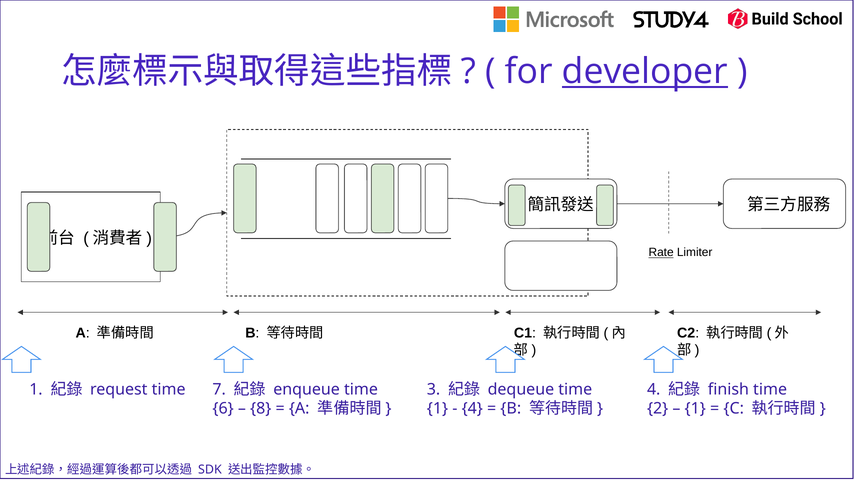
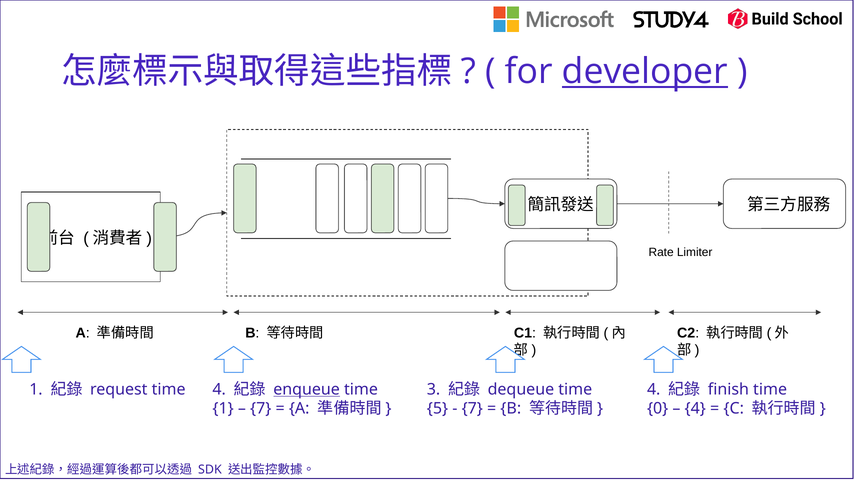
Rate underline: present -> none (661, 253)
time 7: 7 -> 4 (219, 390)
enqueue underline: none -> present (307, 390)
6: 6 -> 1 (223, 409)
8: 8 -> 7 (261, 409)
1: 1 -> 5 (437, 409)
4: 4 -> 7 (472, 409)
2: 2 -> 0 (658, 409)
1: 1 -> 4 (695, 409)
